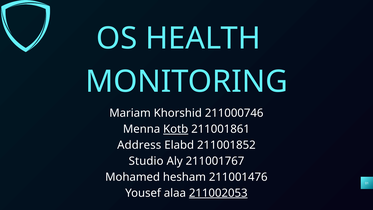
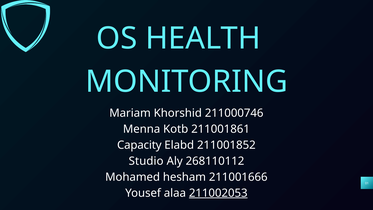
Kotb underline: present -> none (176, 129)
Address: Address -> Capacity (139, 145)
211001767: 211001767 -> 268110112 (215, 161)
211001476: 211001476 -> 211001666 (238, 177)
